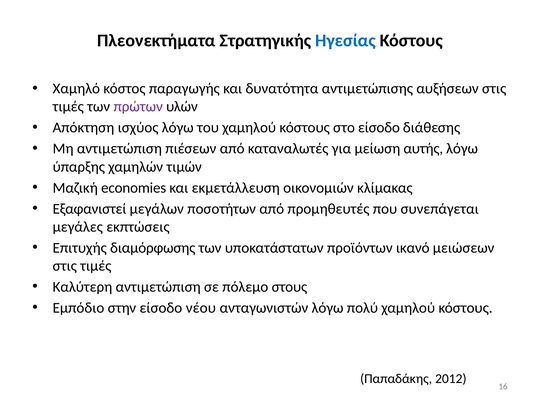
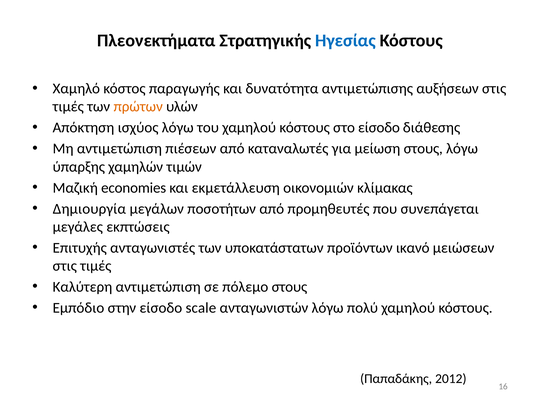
πρώτων colour: purple -> orange (138, 107)
μείωση αυτής: αυτής -> στους (423, 149)
Εξαφανιστεί: Εξαφανιστεί -> Δημιουργία (89, 209)
διαμόρφωσης: διαμόρφωσης -> ανταγωνιστές (153, 248)
νέου: νέου -> scale (201, 308)
